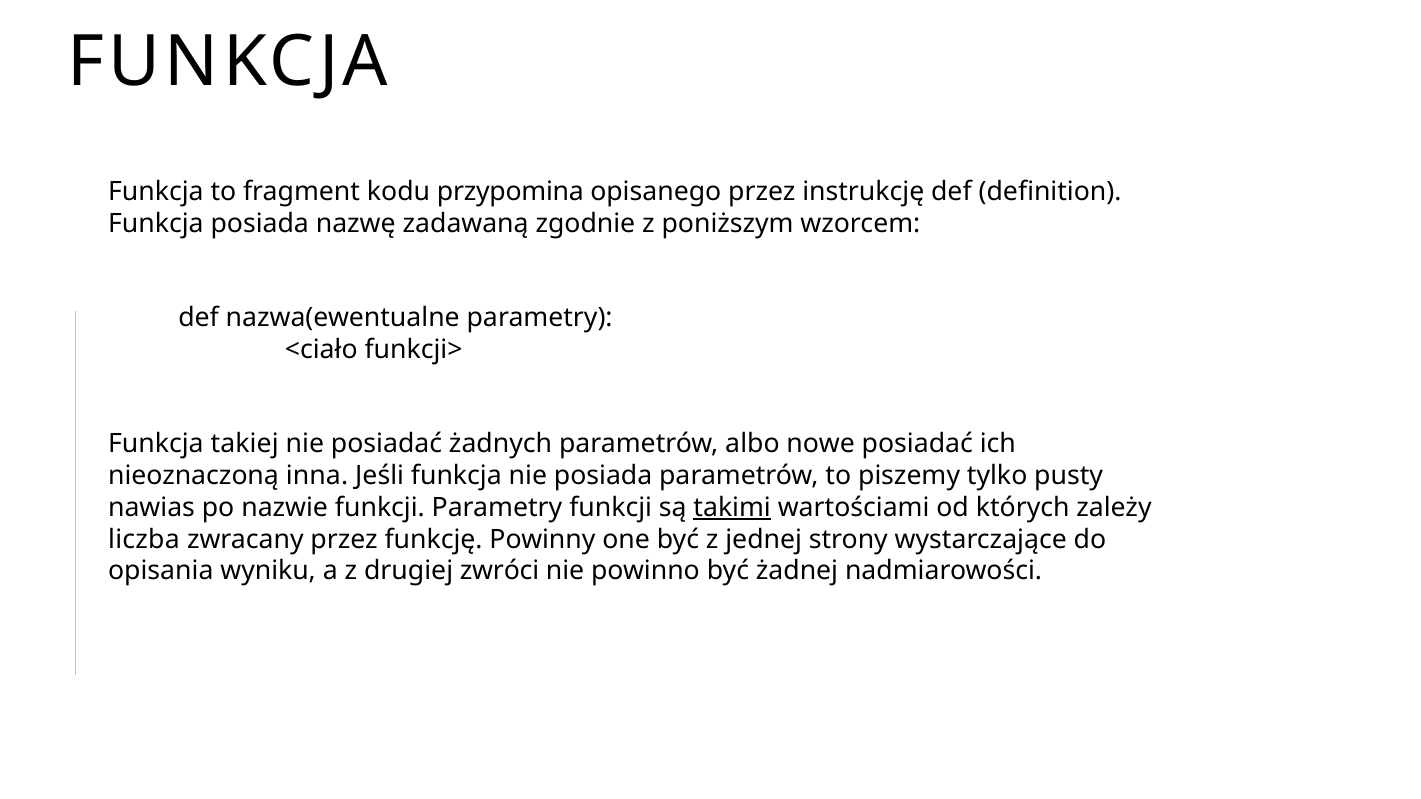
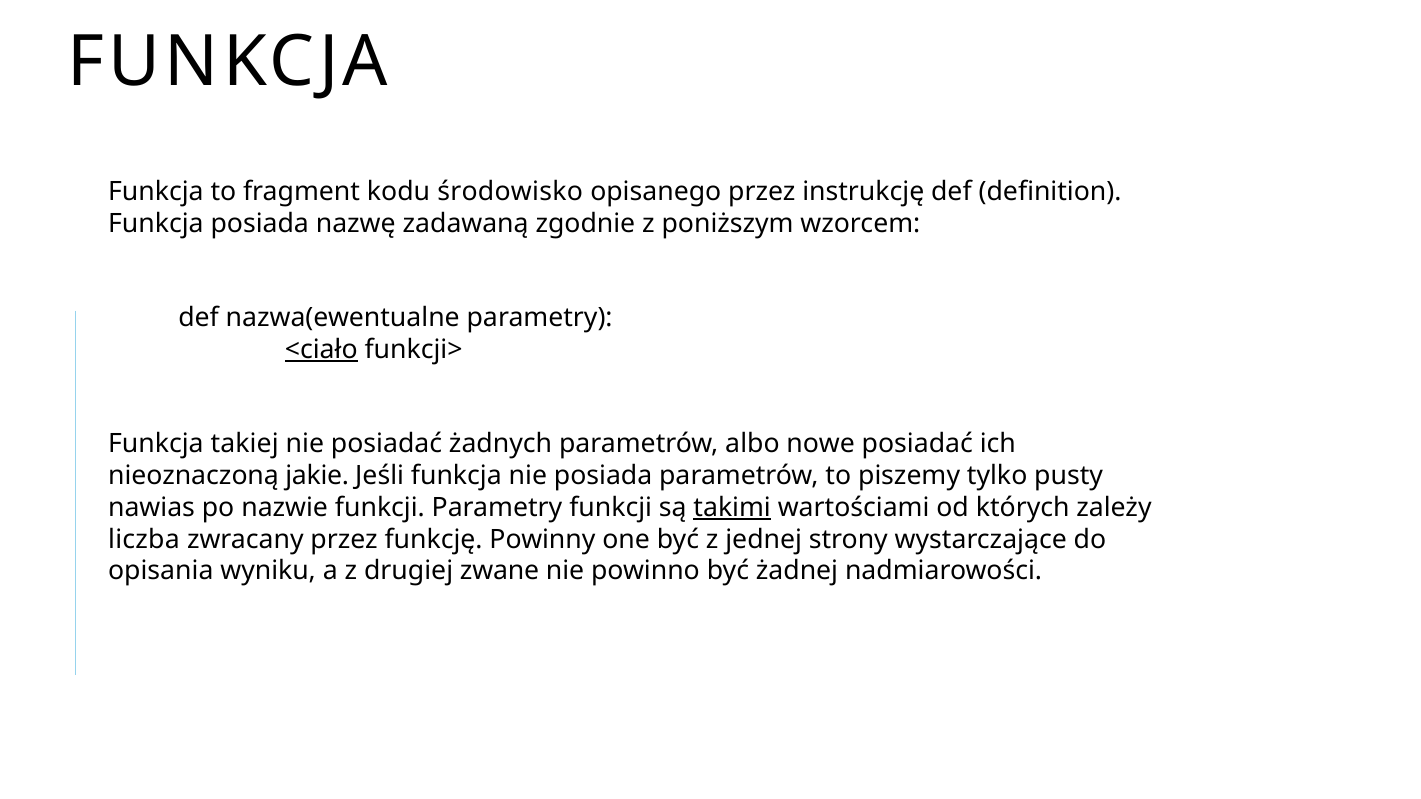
przypomina: przypomina -> środowisko (510, 192)
<ciało underline: none -> present (321, 350)
inna: inna -> jakie (317, 475)
zwróci: zwróci -> zwane (500, 571)
